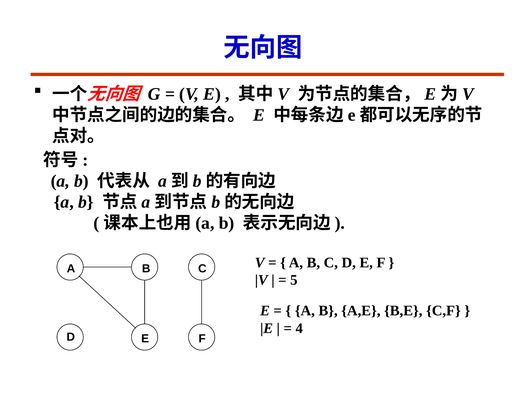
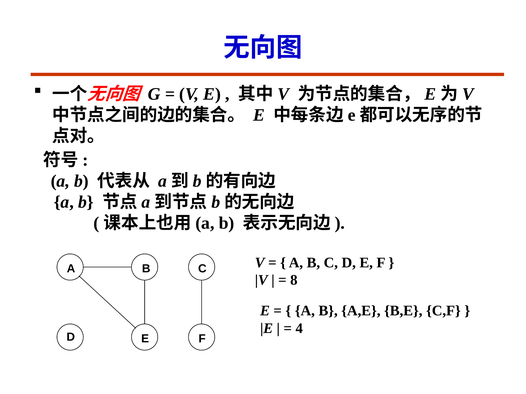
5: 5 -> 8 (294, 280)
